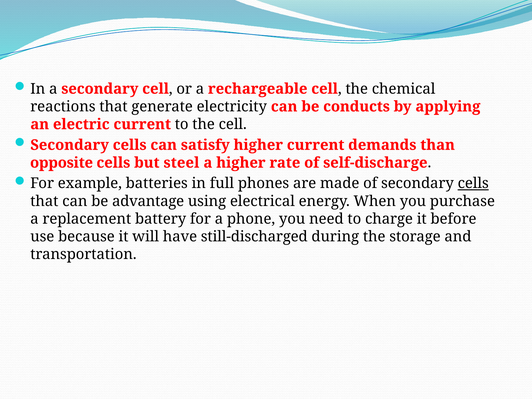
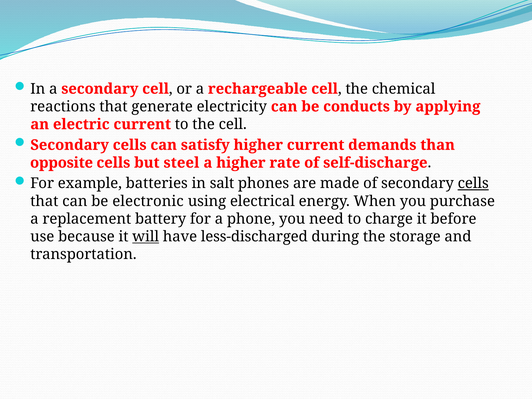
full: full -> salt (222, 183)
advantage: advantage -> electronic (148, 201)
will underline: none -> present (146, 237)
still-discharged: still-discharged -> less-discharged (254, 237)
